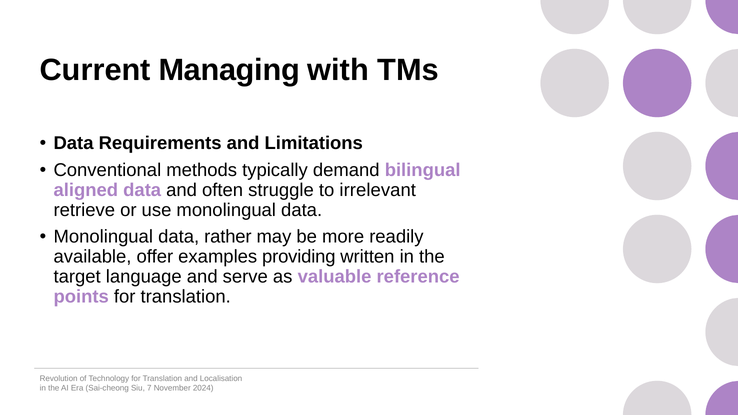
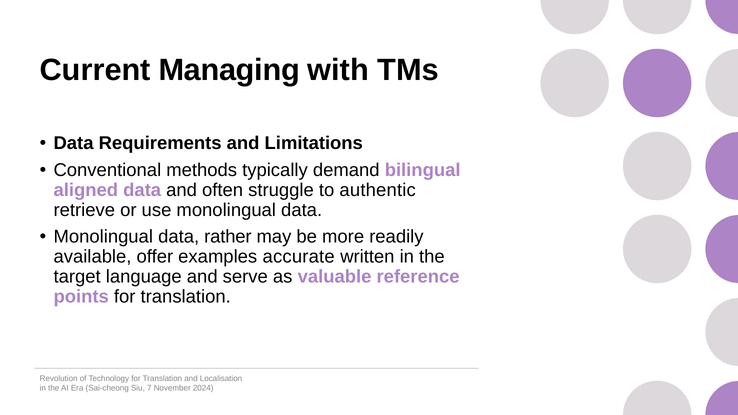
irrelevant: irrelevant -> authentic (378, 190)
providing: providing -> accurate (299, 257)
